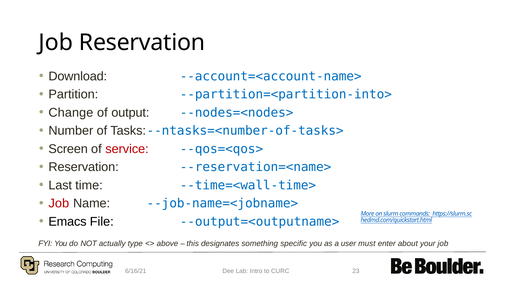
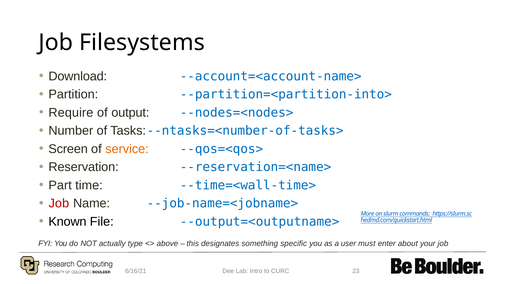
Job Reservation: Reservation -> Filesystems (142, 42)
Change: Change -> Require (71, 113)
service colour: red -> orange (127, 149)
Last: Last -> Part (60, 185)
Emacs: Emacs -> Known (67, 222)
